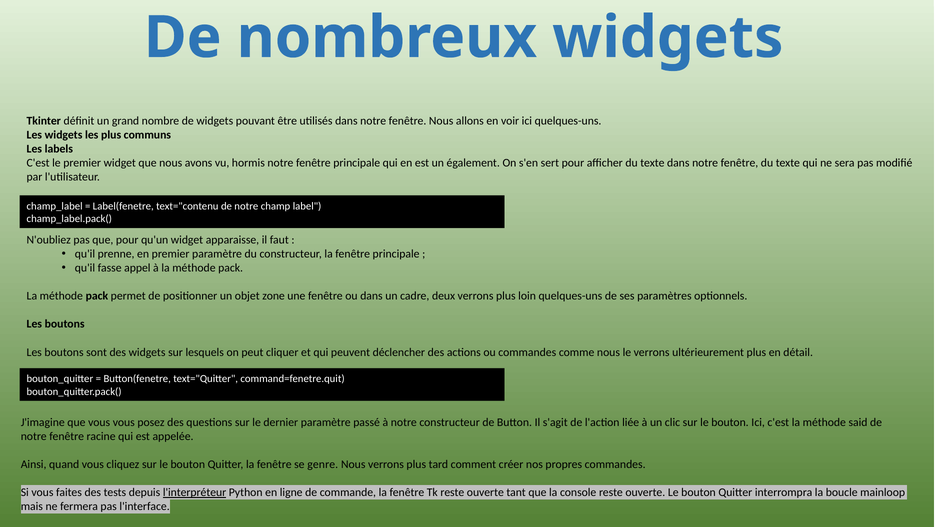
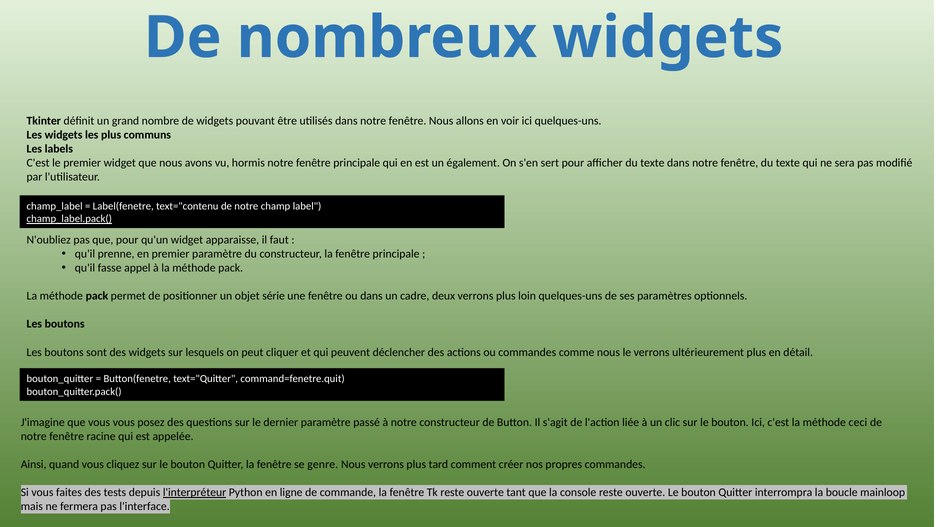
champ_label.pack( underline: none -> present (69, 219)
zone: zone -> série (274, 296)
said: said -> ceci (858, 422)
